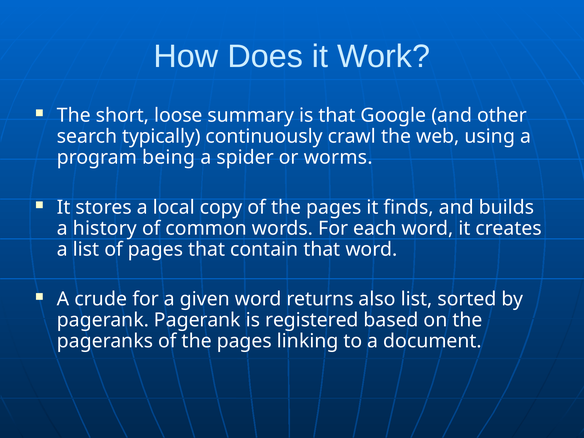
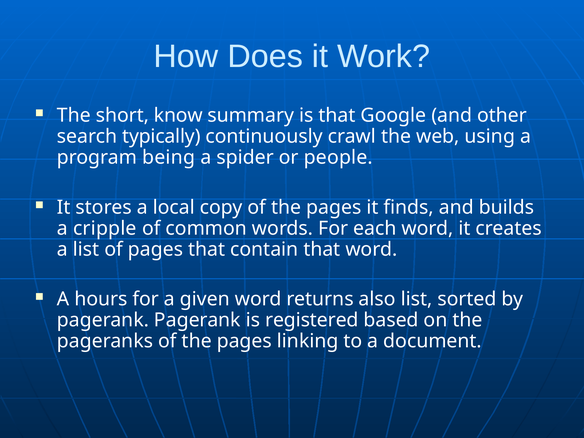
loose: loose -> know (178, 116)
worms: worms -> people (338, 158)
history: history -> cripple (105, 228)
crude: crude -> hours (101, 299)
